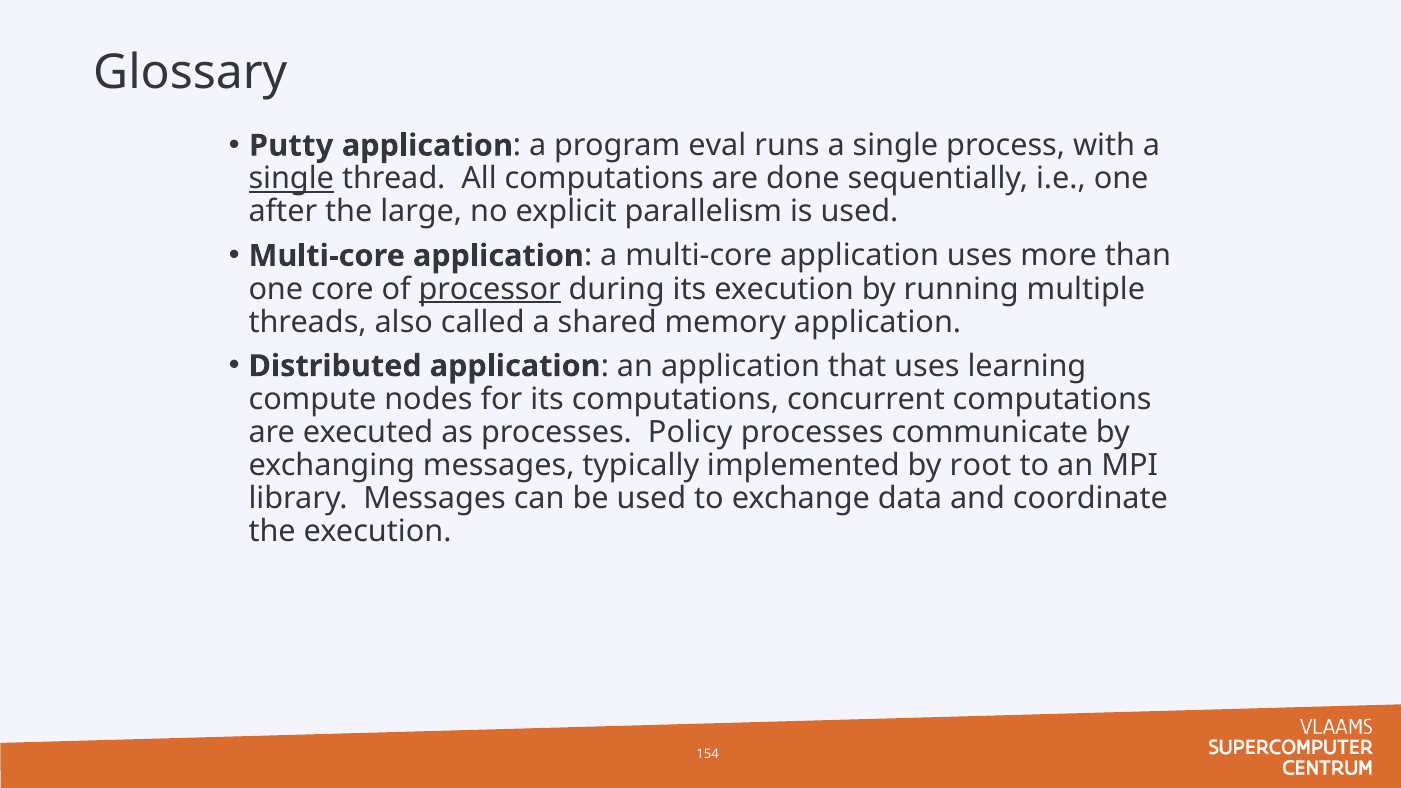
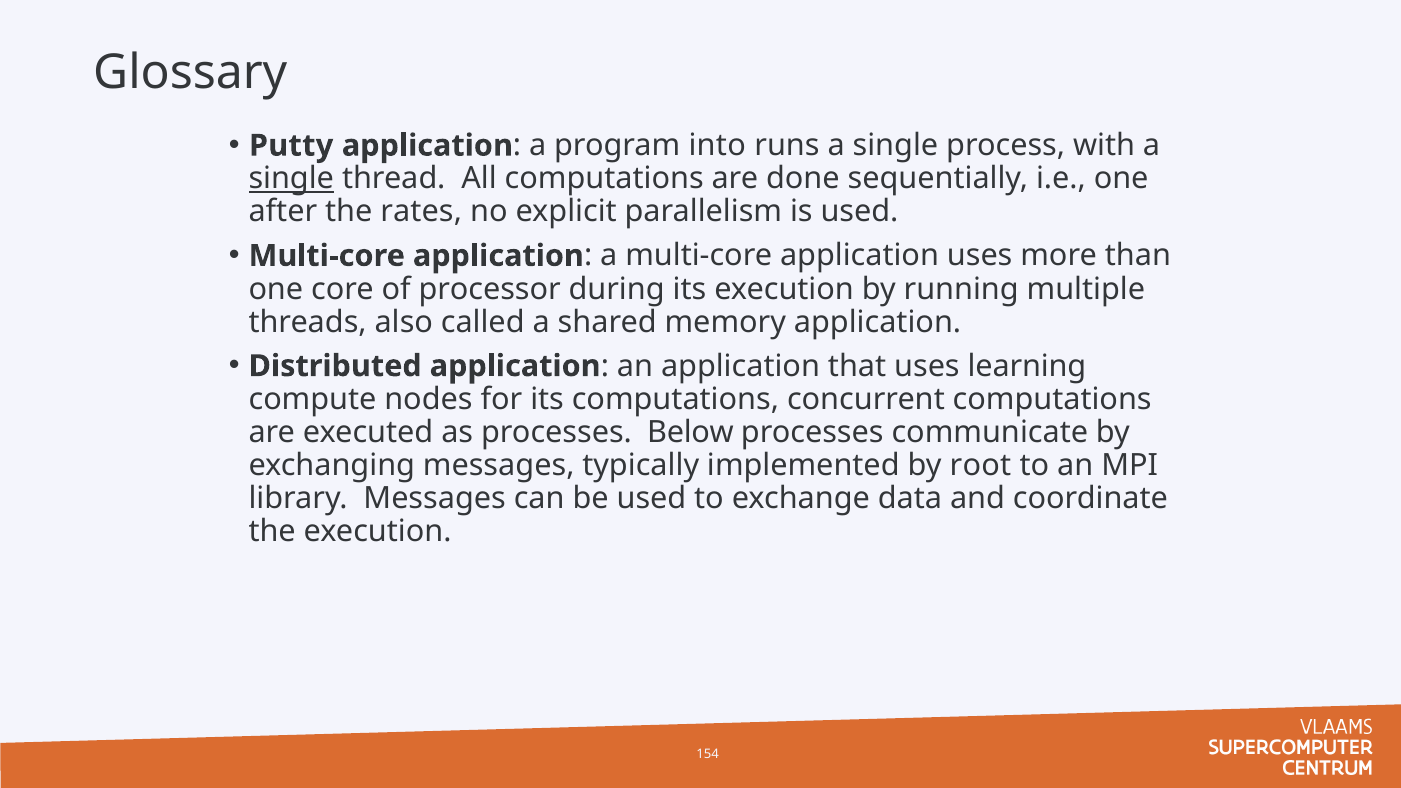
eval: eval -> into (717, 146)
large: large -> rates (421, 212)
processor underline: present -> none (490, 289)
Policy: Policy -> Below (691, 432)
